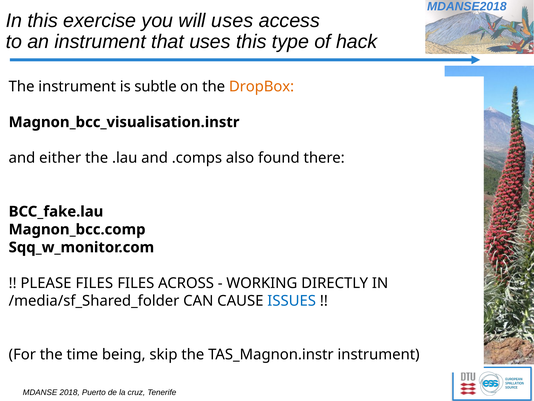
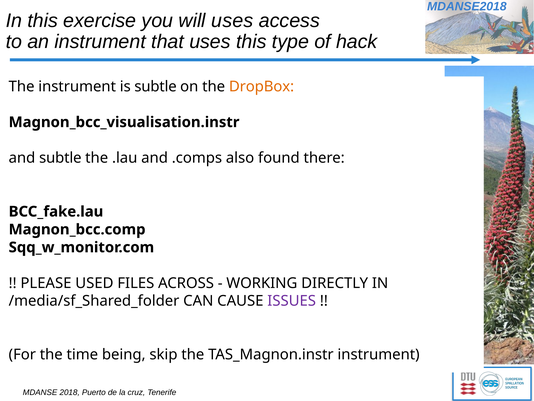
and either: either -> subtle (60, 158)
PLEASE FILES: FILES -> USED (94, 283)
ISSUES colour: blue -> purple (292, 301)
